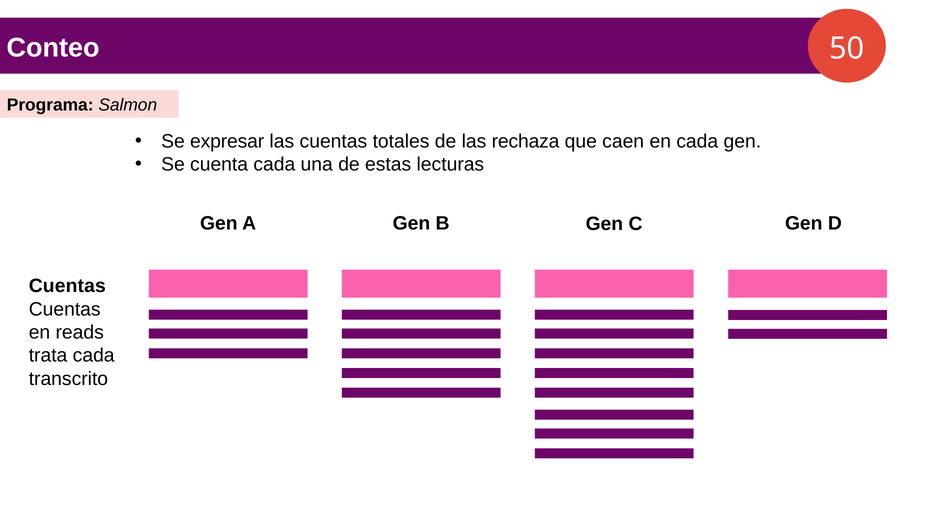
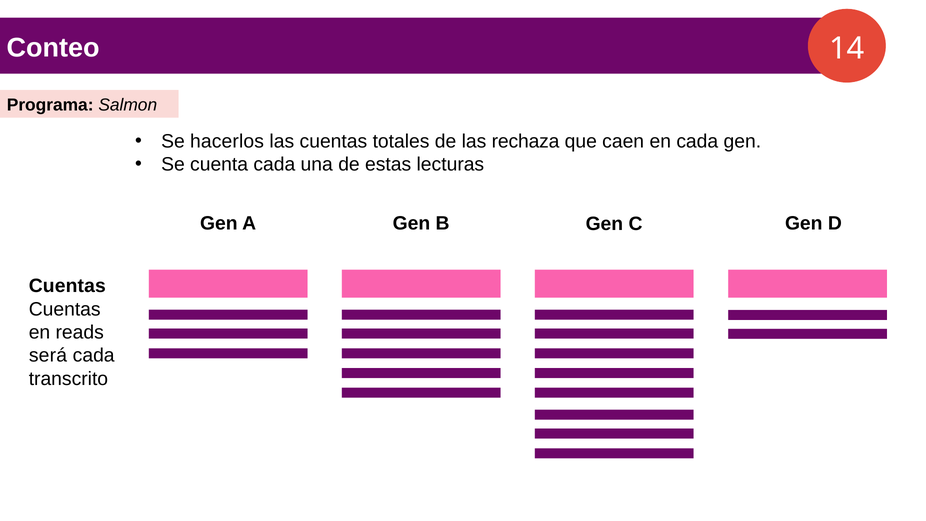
50: 50 -> 14 (847, 49)
expresar: expresar -> hacerlos (227, 141)
trata: trata -> será (48, 355)
